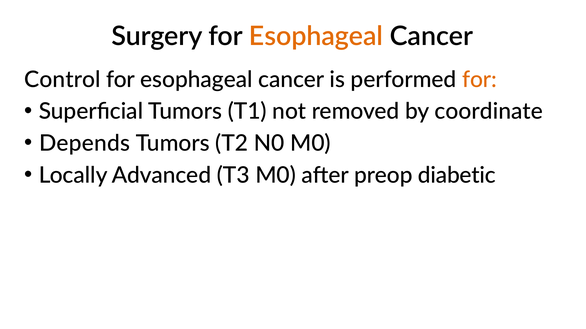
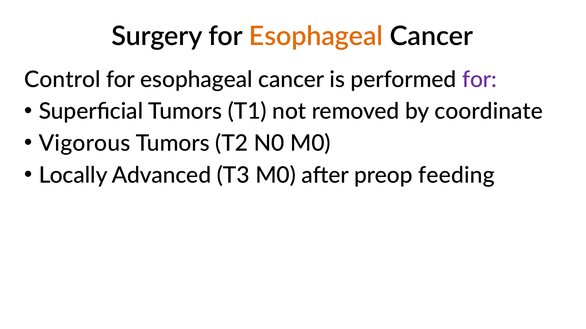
for colour: orange -> purple (480, 80)
Depends: Depends -> Vigorous (85, 144)
diabetic: diabetic -> feeding (457, 176)
